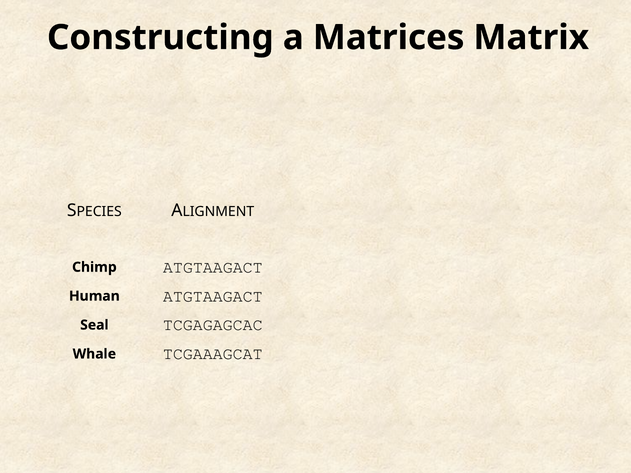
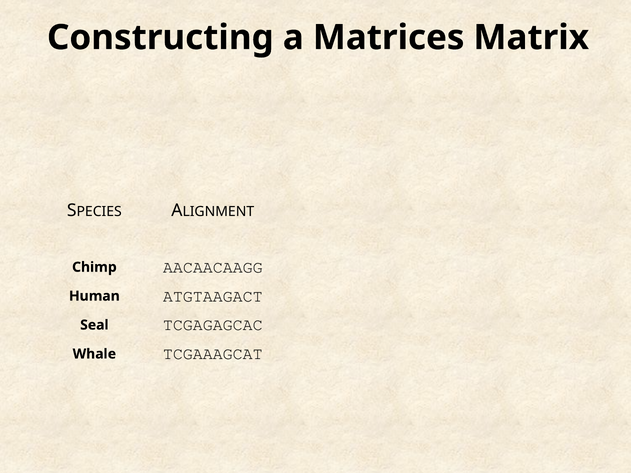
Chimp ATGTAAGACT: ATGTAAGACT -> AACAACAAGG (213, 267)
